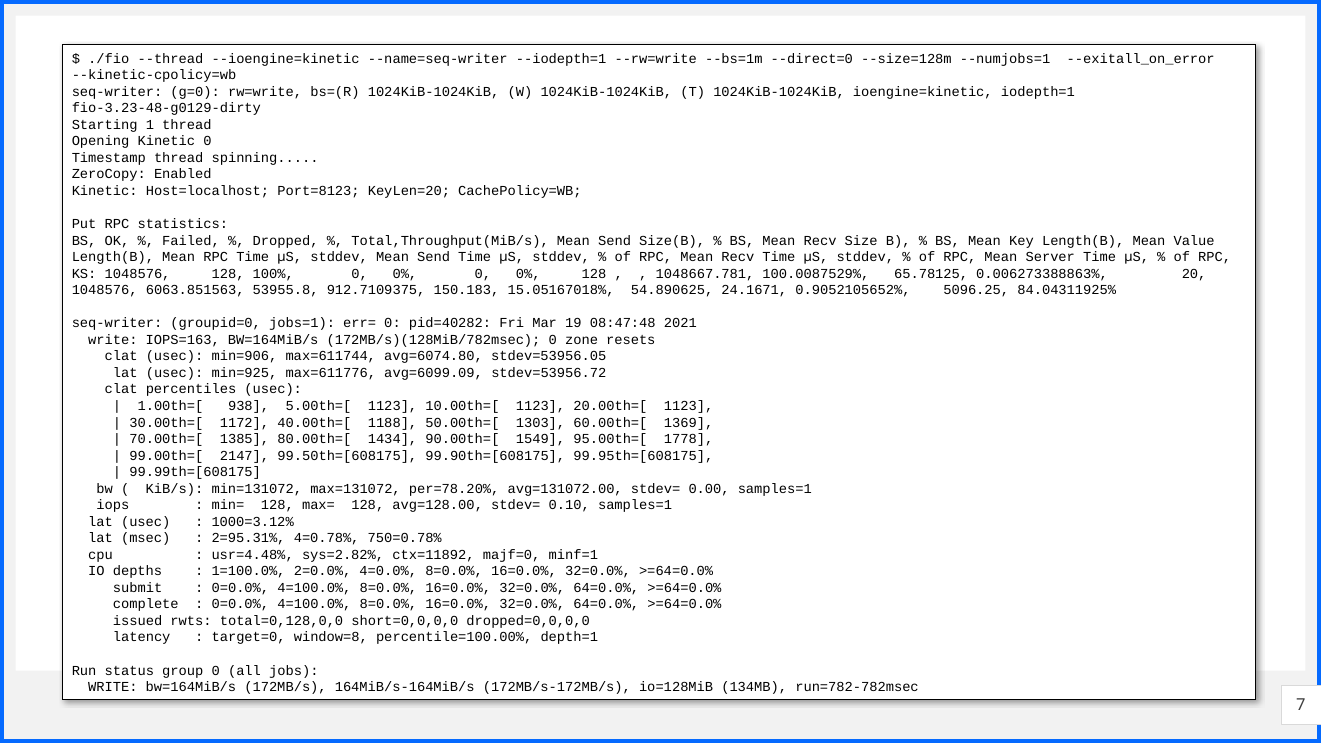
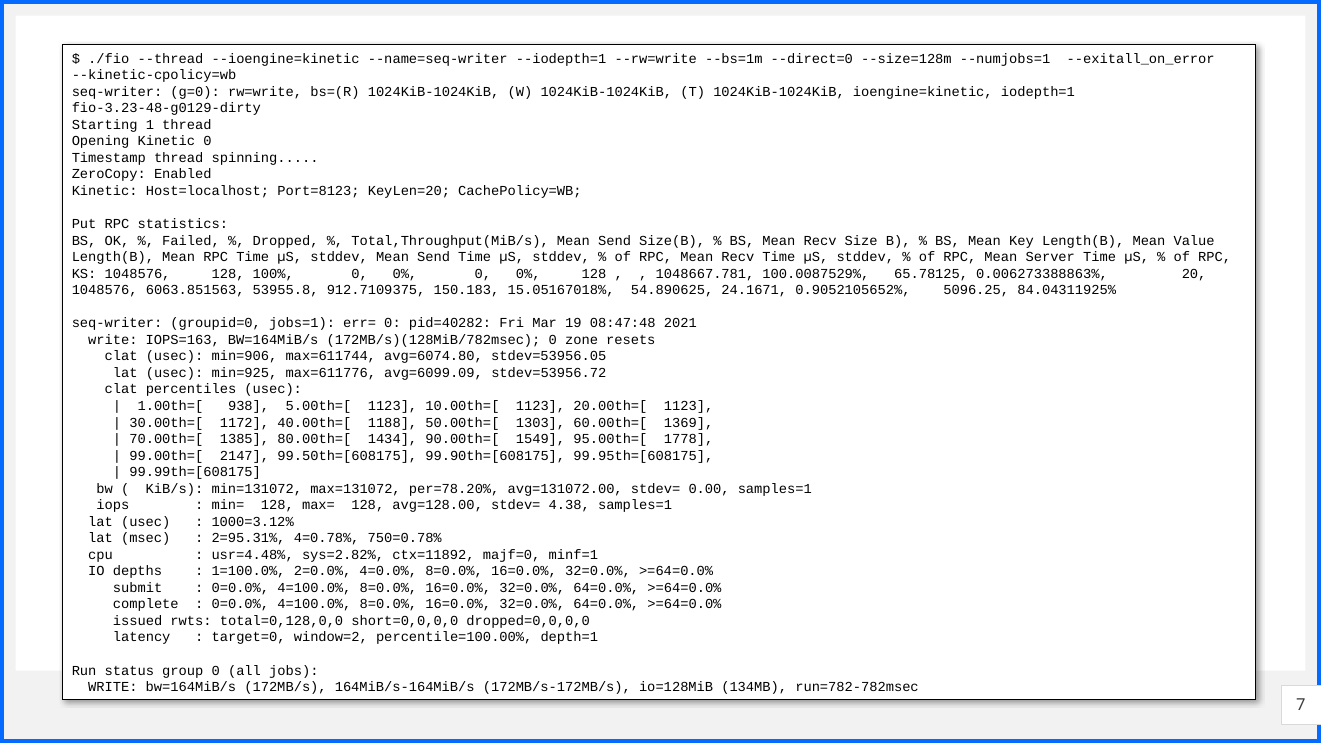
0.10: 0.10 -> 4.38 (569, 505)
window=8: window=8 -> window=2 (331, 637)
